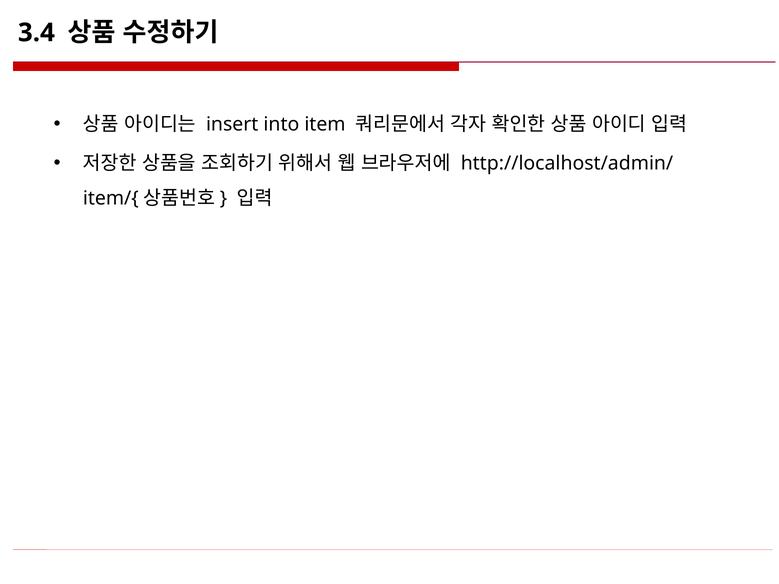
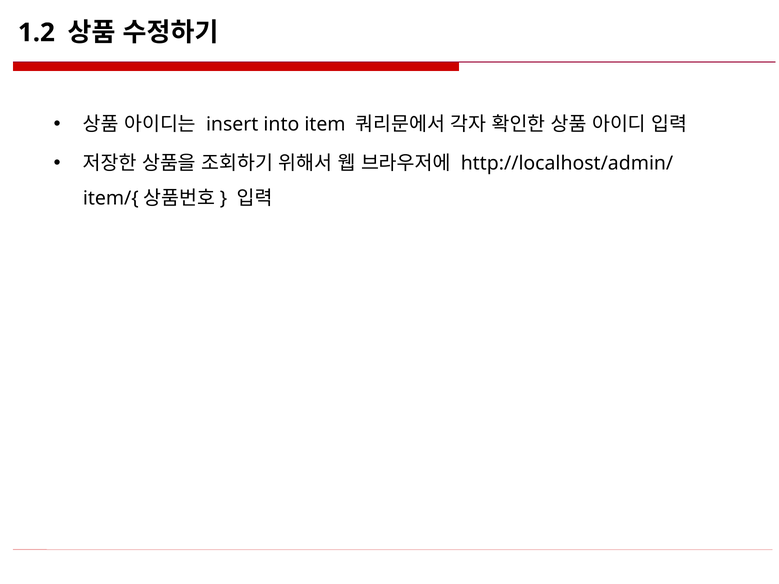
3.4: 3.4 -> 1.2 (36, 33)
